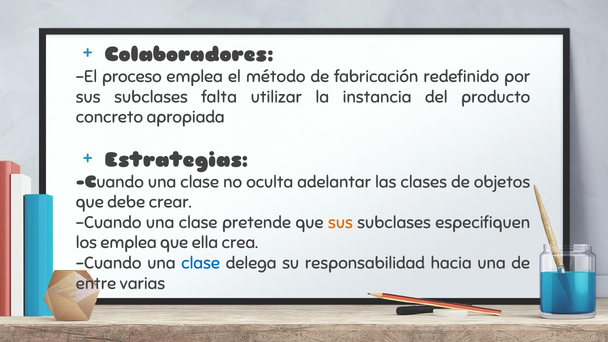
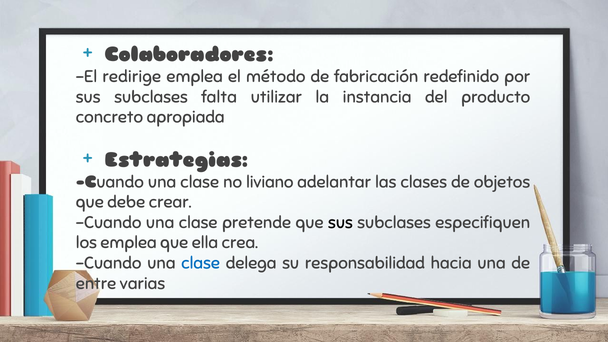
proceso: proceso -> redirige (132, 77)
oculta: oculta -> liviano (270, 182)
sus colour: orange -> black (340, 223)
